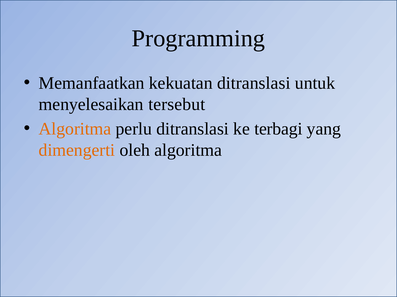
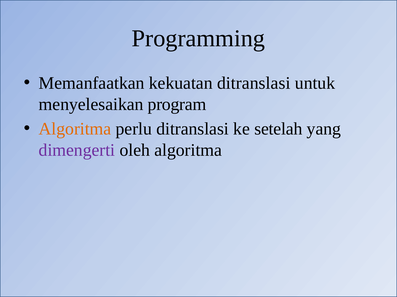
tersebut: tersebut -> program (177, 104)
terbagi: terbagi -> setelah (278, 129)
dimengerti colour: orange -> purple (77, 150)
